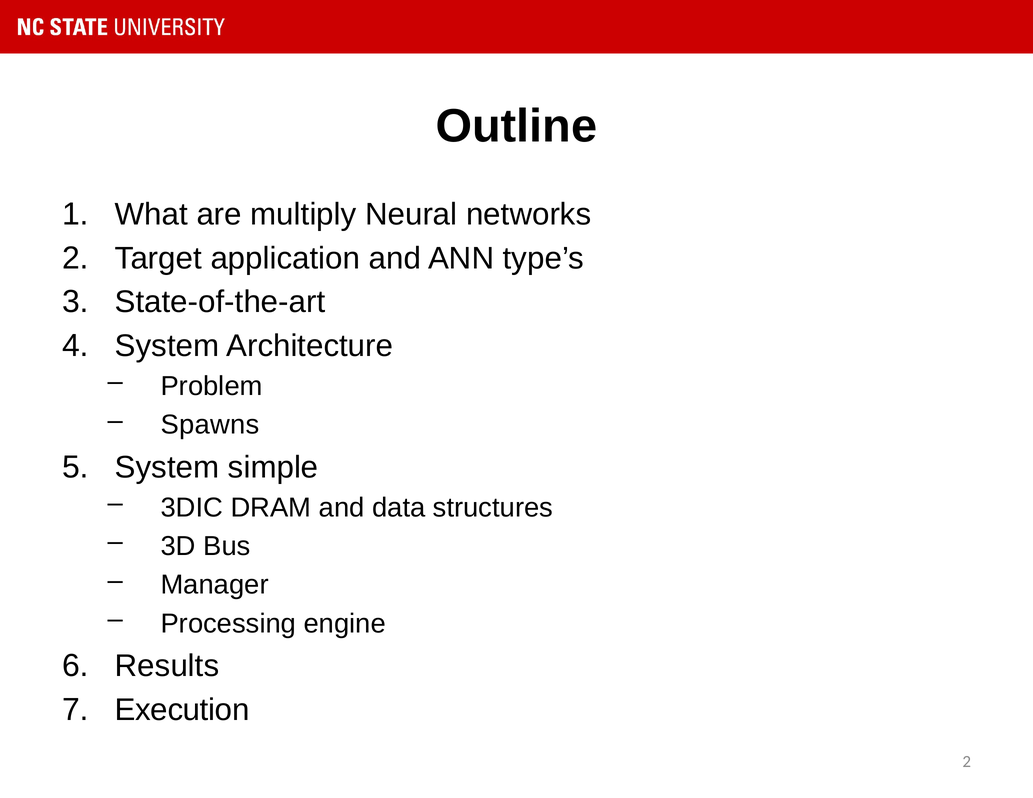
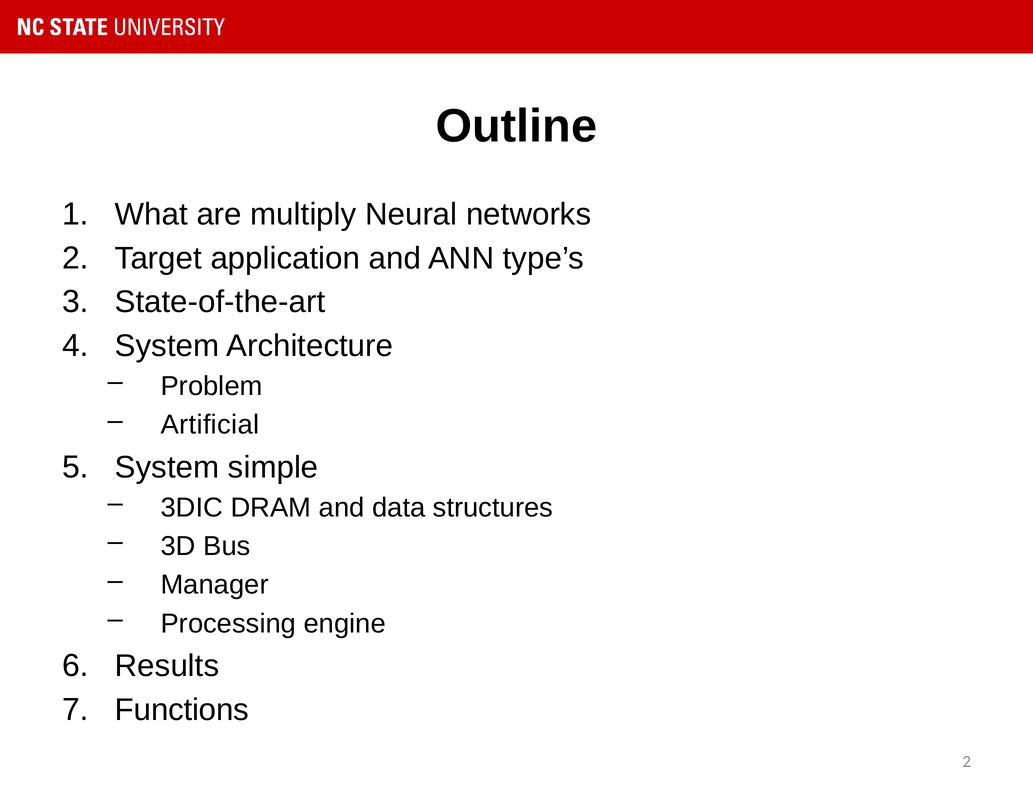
Spawns: Spawns -> Artificial (210, 425)
Execution: Execution -> Functions (182, 710)
